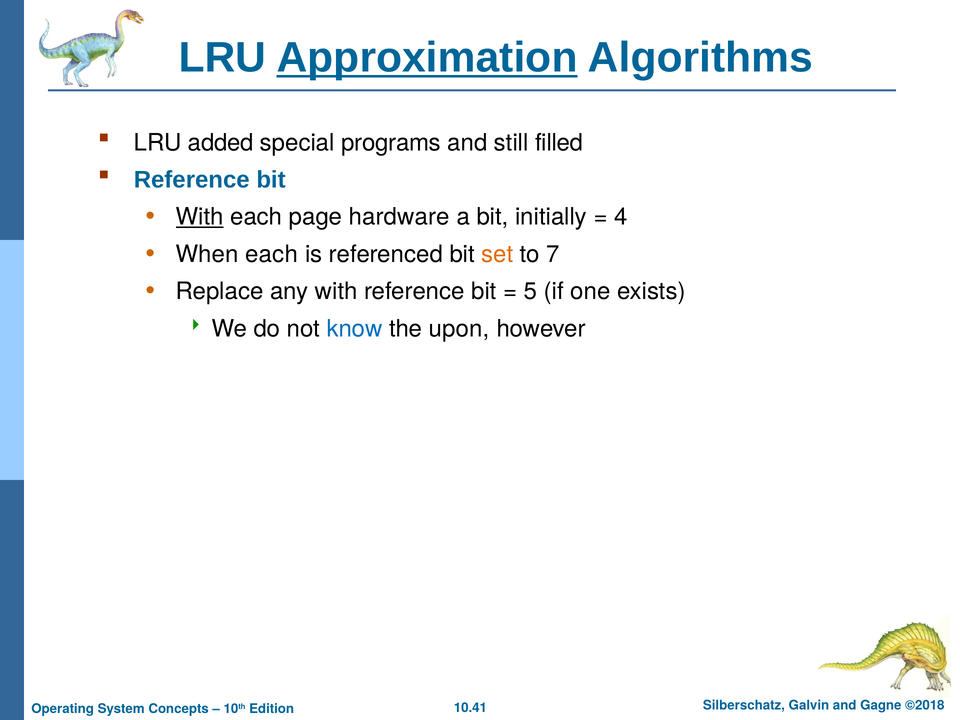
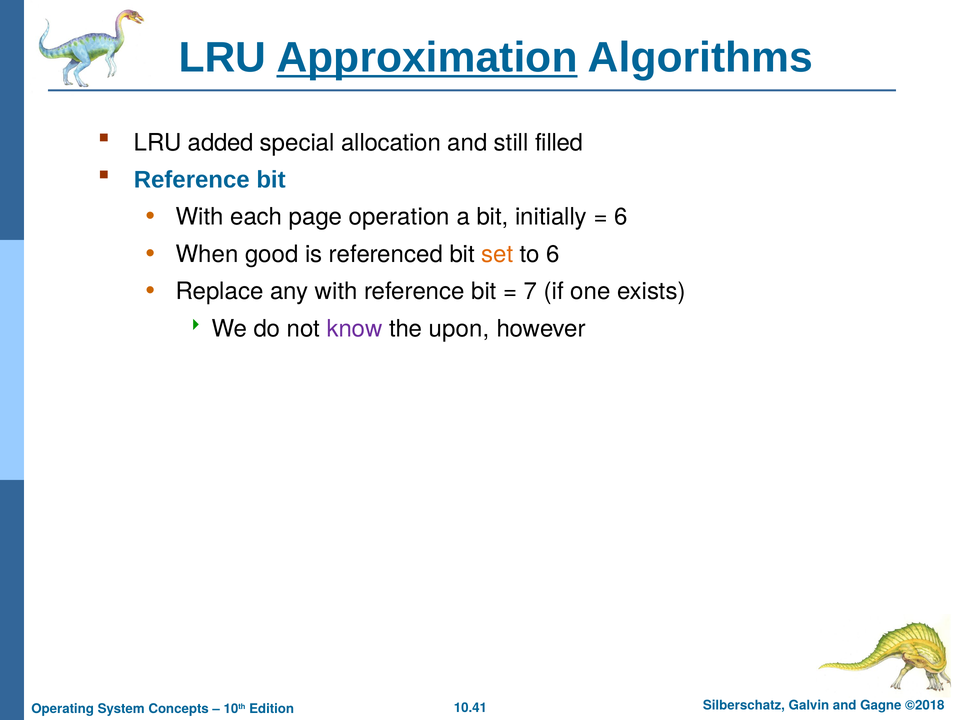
programs: programs -> allocation (391, 143)
With underline: present -> none (200, 217)
hardware: hardware -> operation (399, 217)
4: 4 -> 6 (621, 217)
When each: each -> good (272, 254)
to 7: 7 -> 6 (553, 254)
5: 5 -> 7 (531, 291)
know colour: blue -> purple (355, 329)
